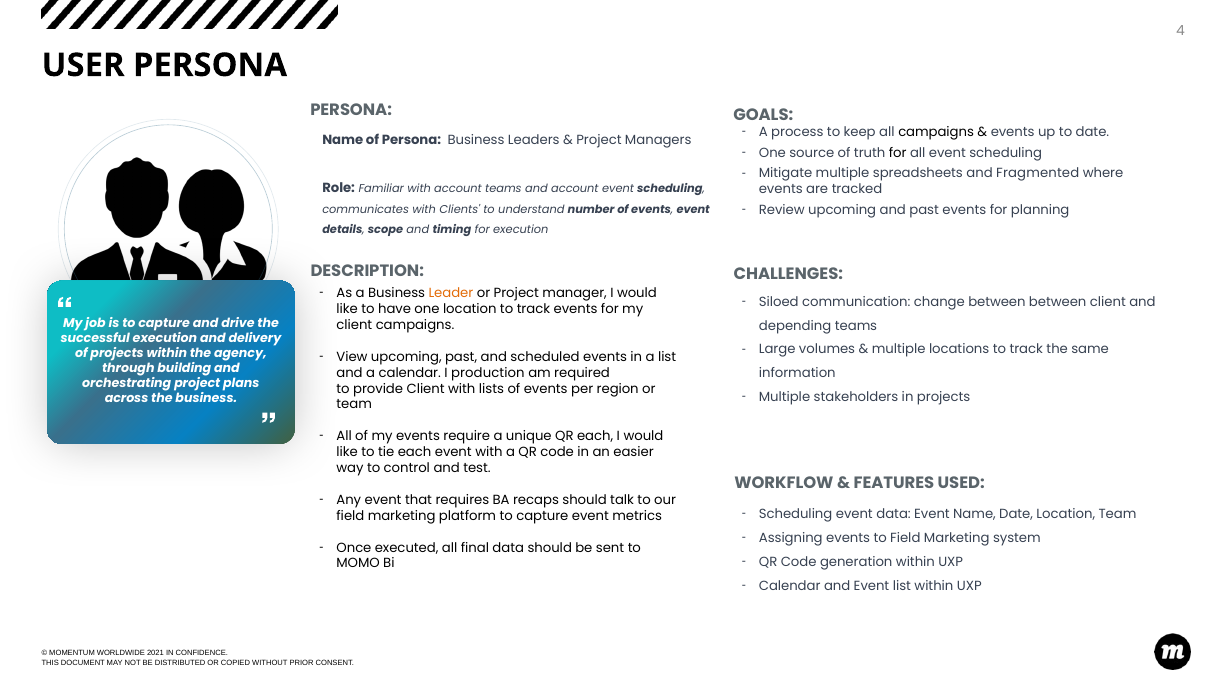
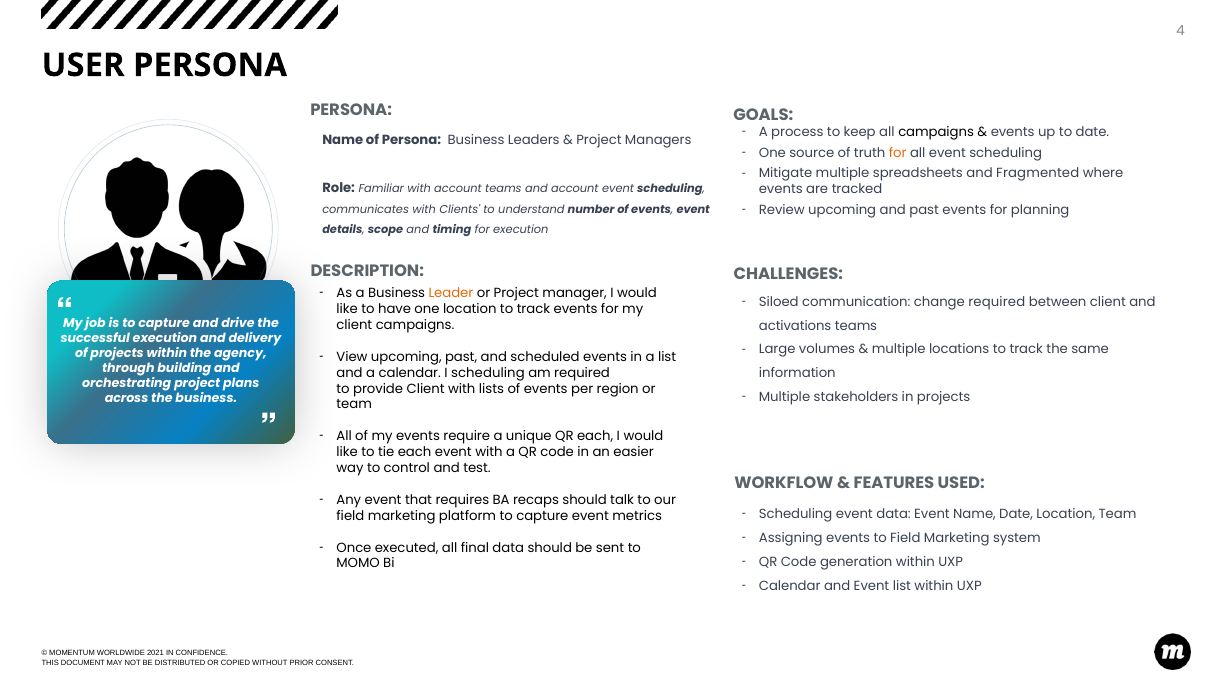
for colour: black -> orange (898, 153)
change between: between -> required (997, 302)
depending: depending -> activations (795, 326)
I production: production -> scheduling (488, 373)
